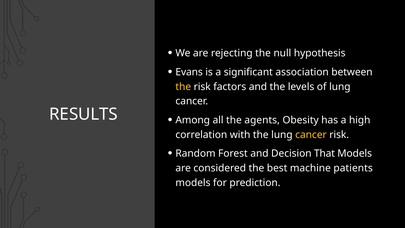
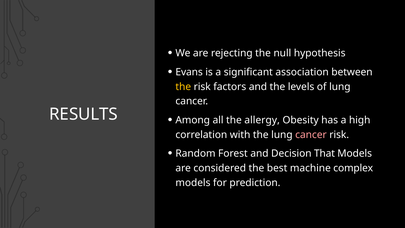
agents: agents -> allergy (262, 120)
cancer colour: yellow -> pink (311, 135)
patients: patients -> complex (353, 168)
